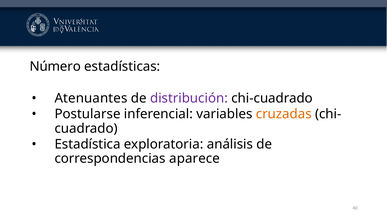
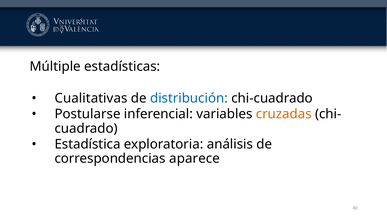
Número: Número -> Múltiple (55, 67)
Atenuantes: Atenuantes -> Cualitativas (91, 98)
distribución colour: purple -> blue (189, 98)
